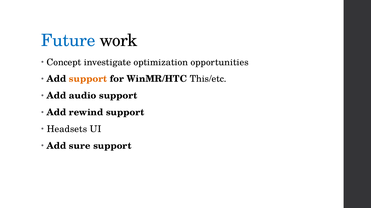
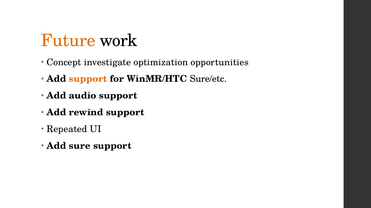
Future colour: blue -> orange (68, 41)
This/etc: This/etc -> Sure/etc (208, 79)
Headsets: Headsets -> Repeated (67, 129)
